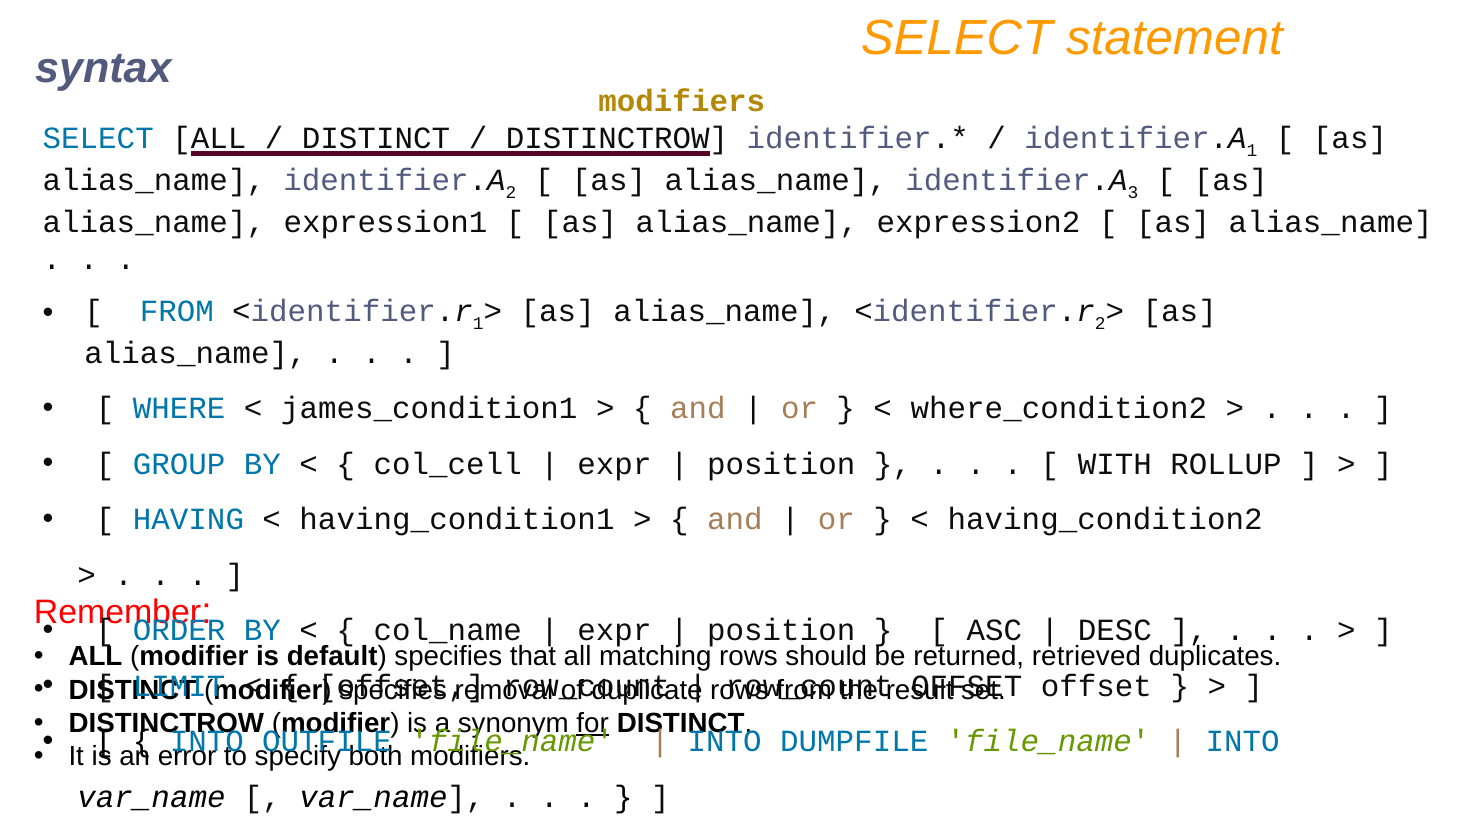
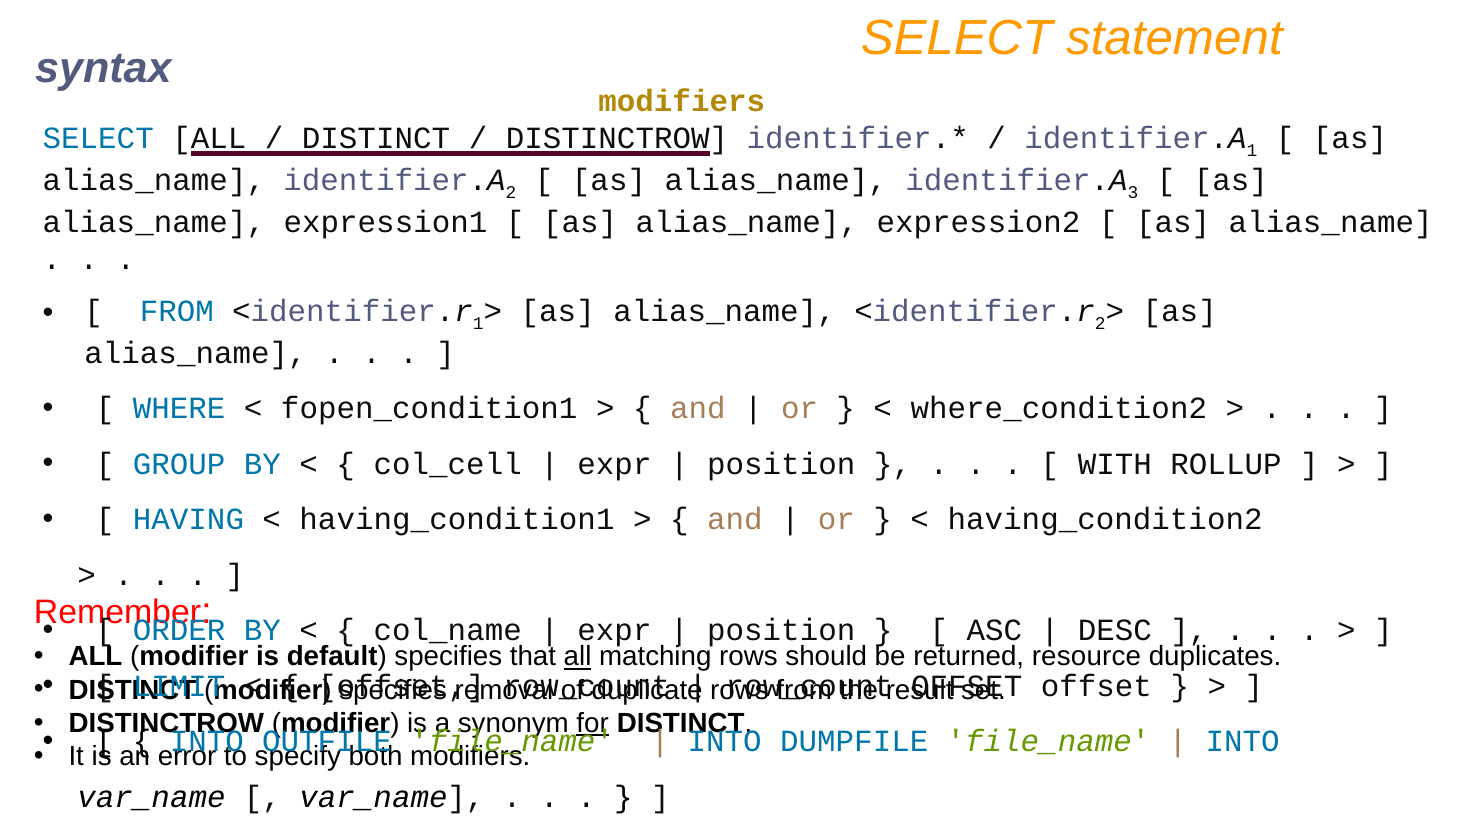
james_condition1: james_condition1 -> fopen_condition1 (429, 409)
all underline: none -> present (578, 657)
retrieved: retrieved -> resource (1086, 657)
